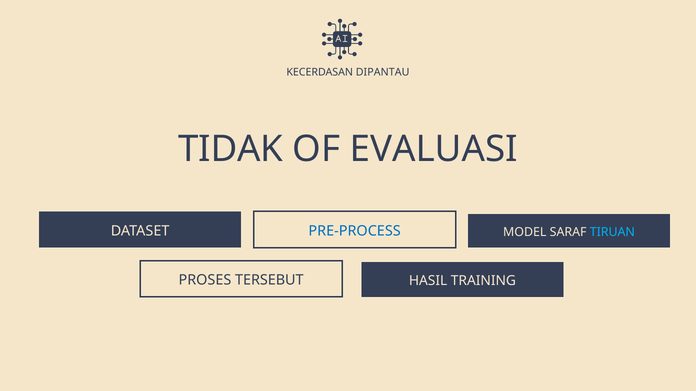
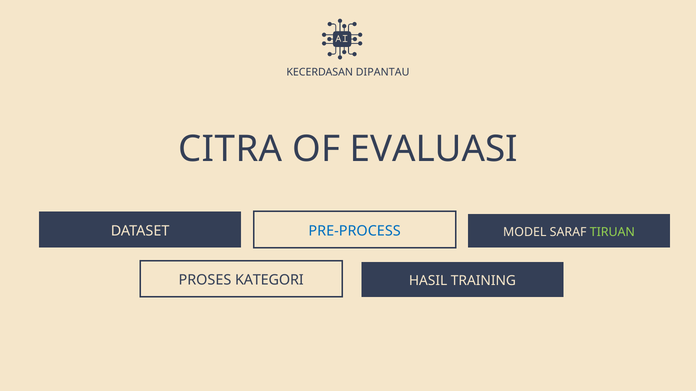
TIDAK: TIDAK -> CITRA (230, 149)
TIRUAN colour: light blue -> light green (612, 233)
TERSEBUT: TERSEBUT -> KATEGORI (269, 281)
